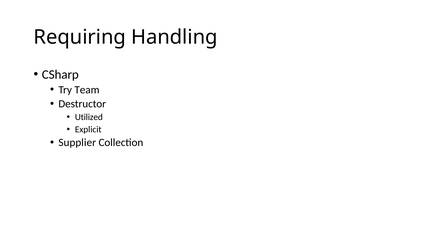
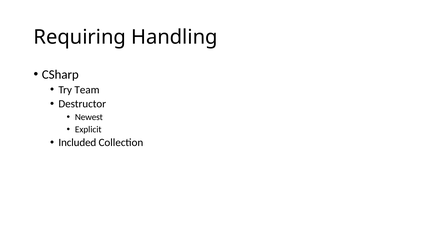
Utilized: Utilized -> Newest (89, 117)
Supplier: Supplier -> Included (77, 143)
